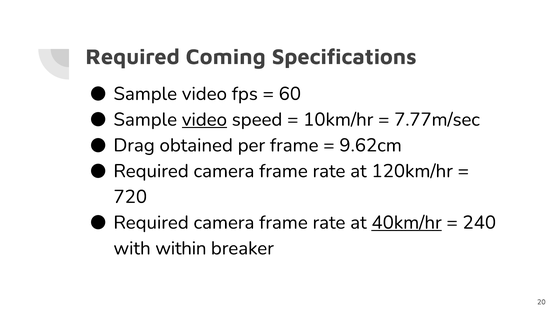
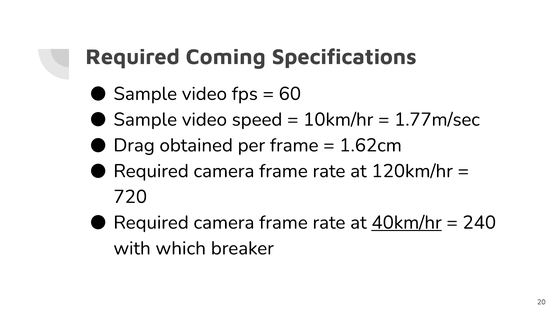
video underline: present -> none (204, 120)
7.77m/sec: 7.77m/sec -> 1.77m/sec (437, 120)
9.62cm: 9.62cm -> 1.62cm (371, 145)
within: within -> which (181, 248)
